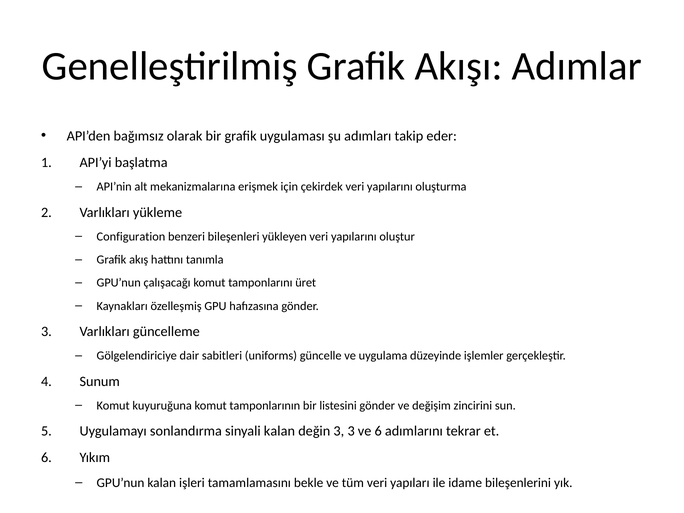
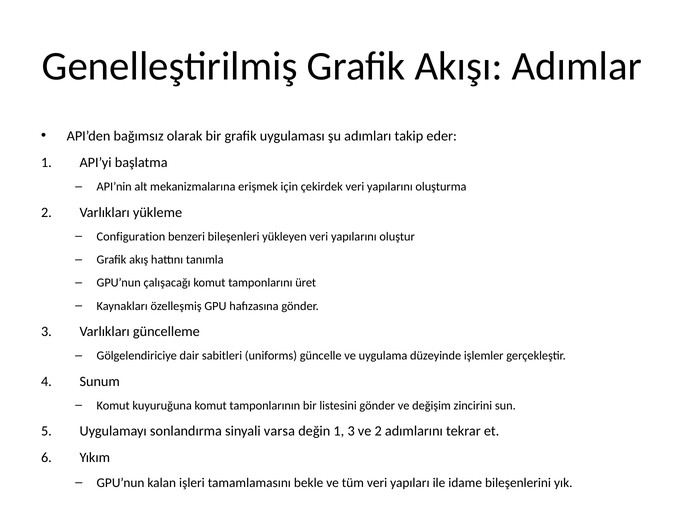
sinyali kalan: kalan -> varsa (279, 431)
değin 3: 3 -> 1 (339, 431)
ve 6: 6 -> 2 (378, 431)
